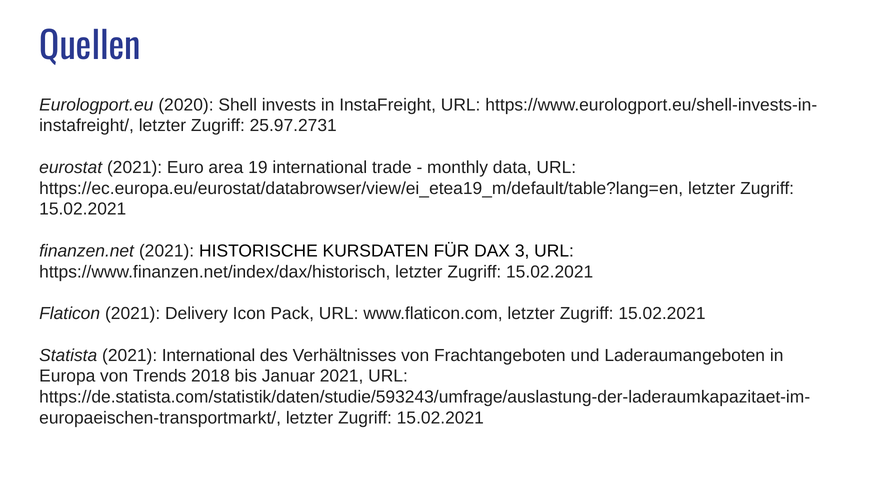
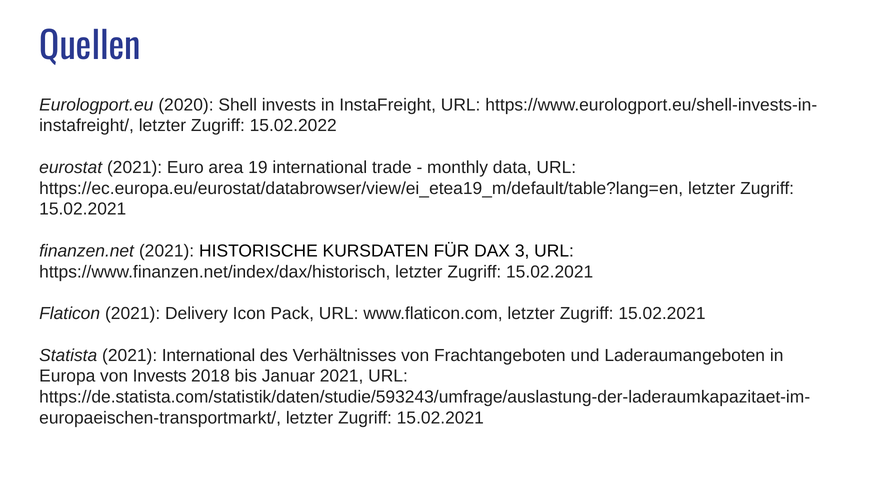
25.97.2731: 25.97.2731 -> 15.02.2022 (293, 126)
von Trends: Trends -> Invests (160, 376)
